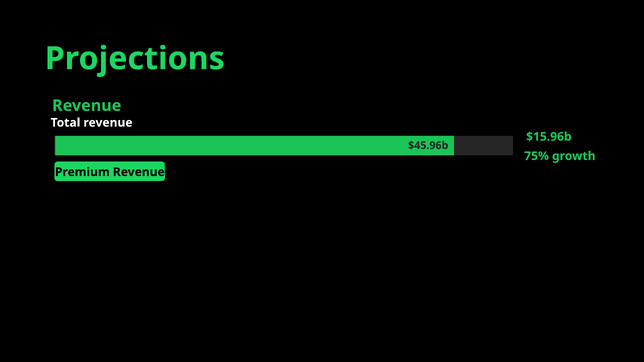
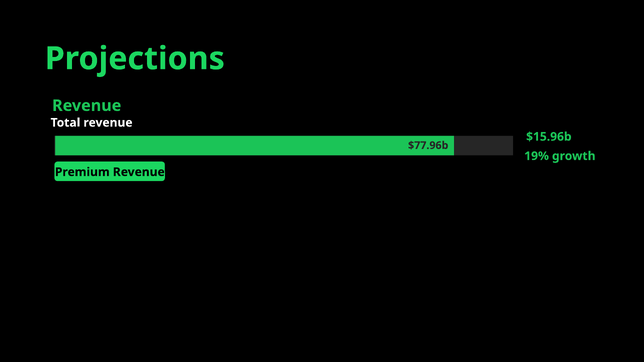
$45.96b: $45.96b -> $77.96b (428, 146)
75%: 75% -> 19% (537, 156)
